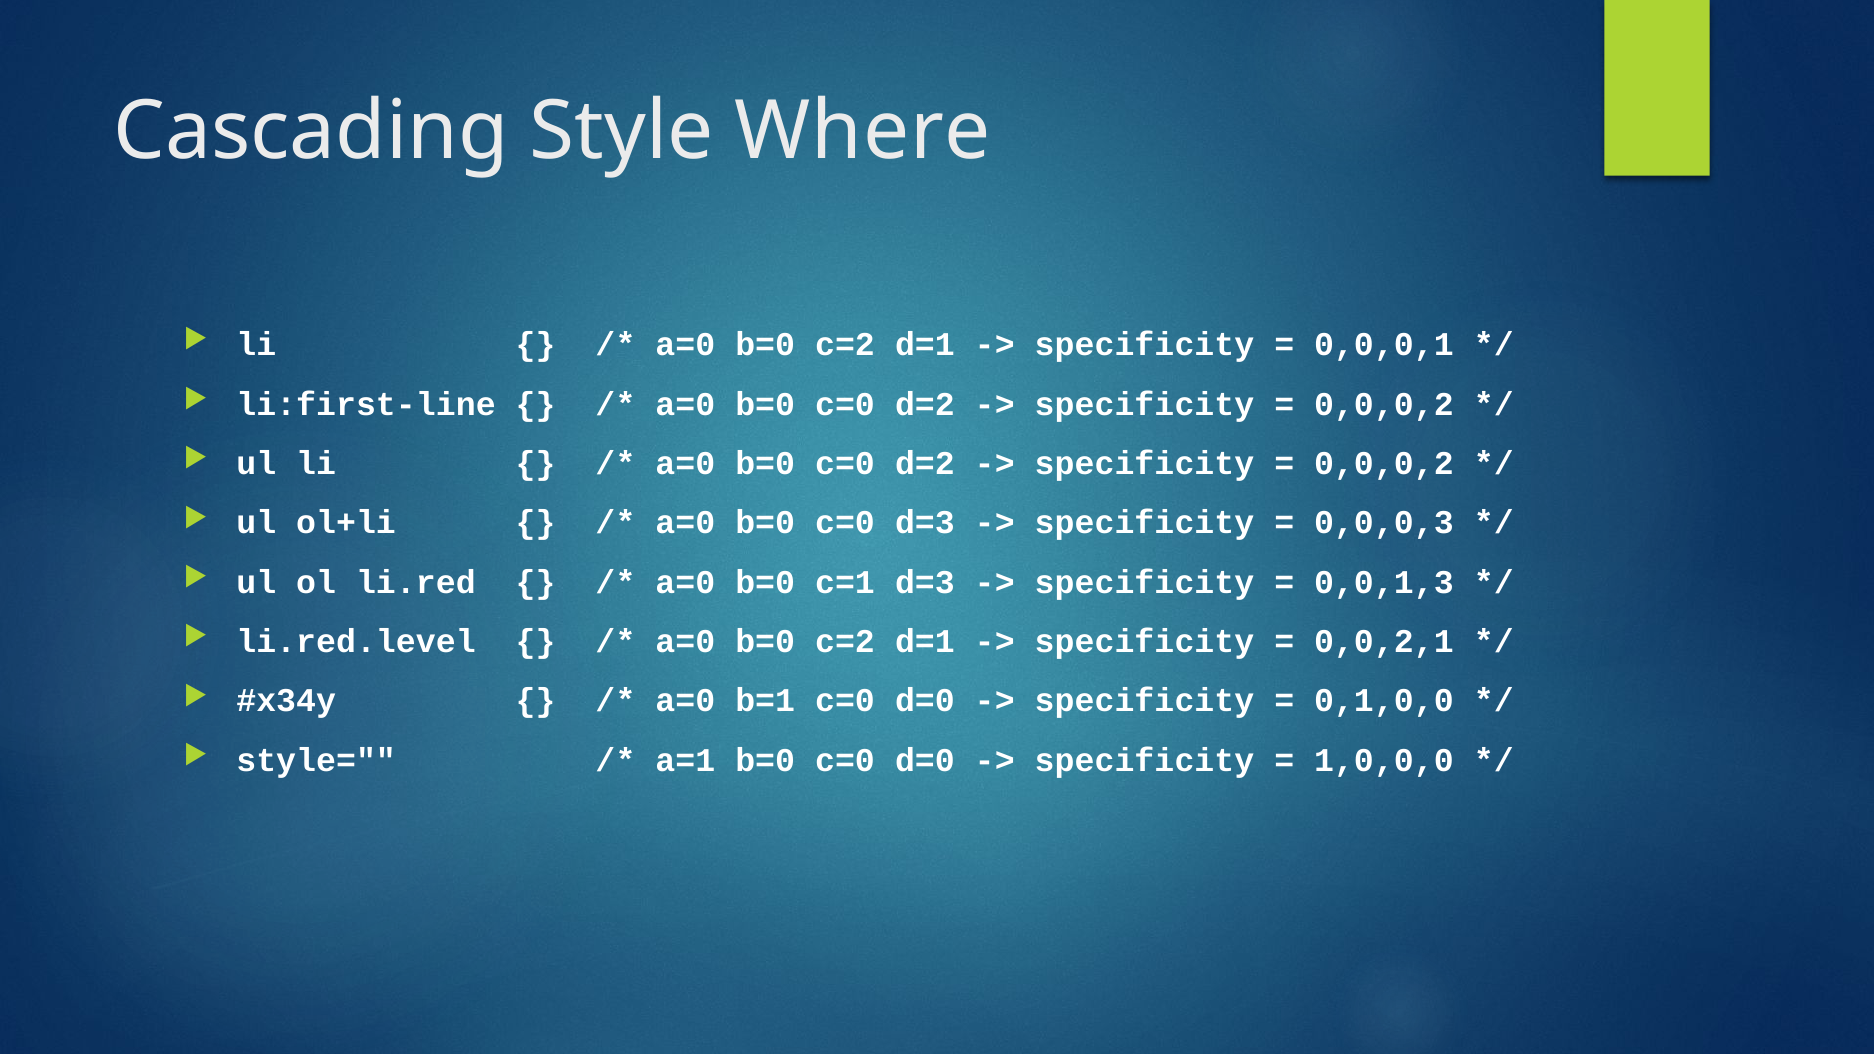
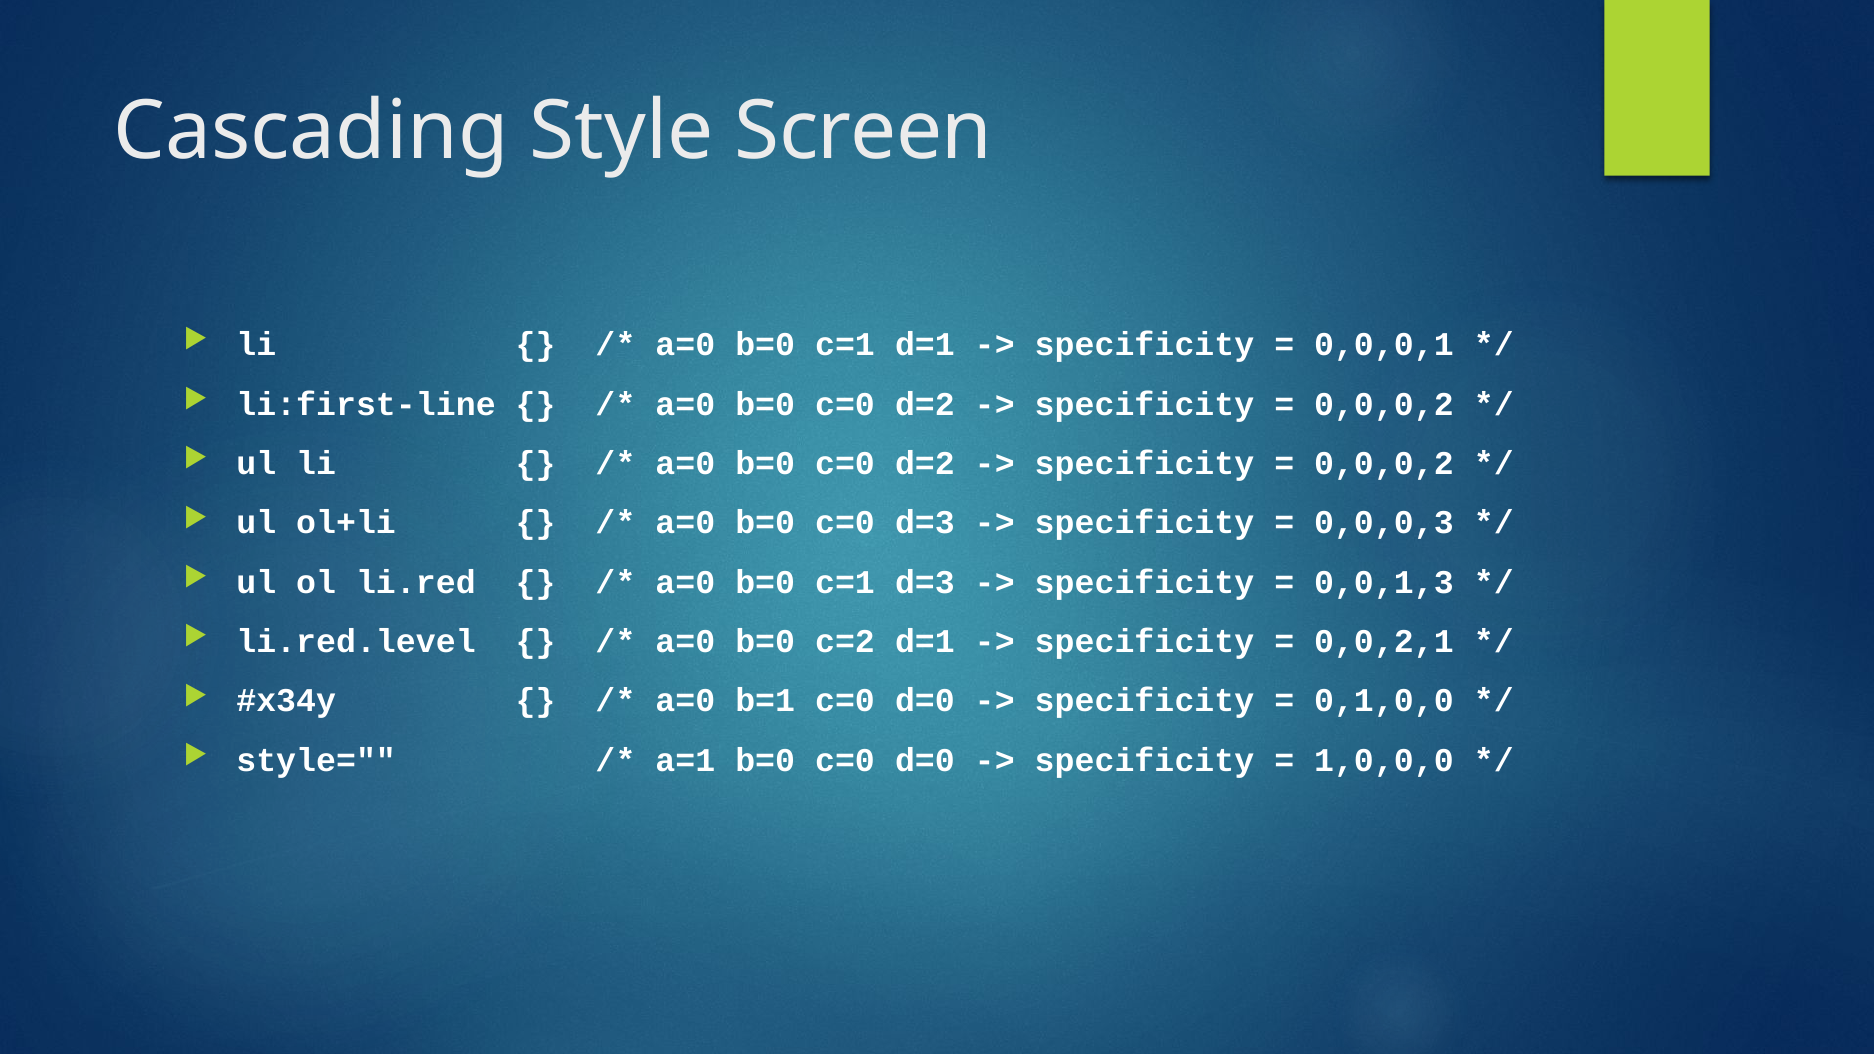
Where: Where -> Screen (864, 132)
c=2: c=2 -> c=1 (845, 345)
